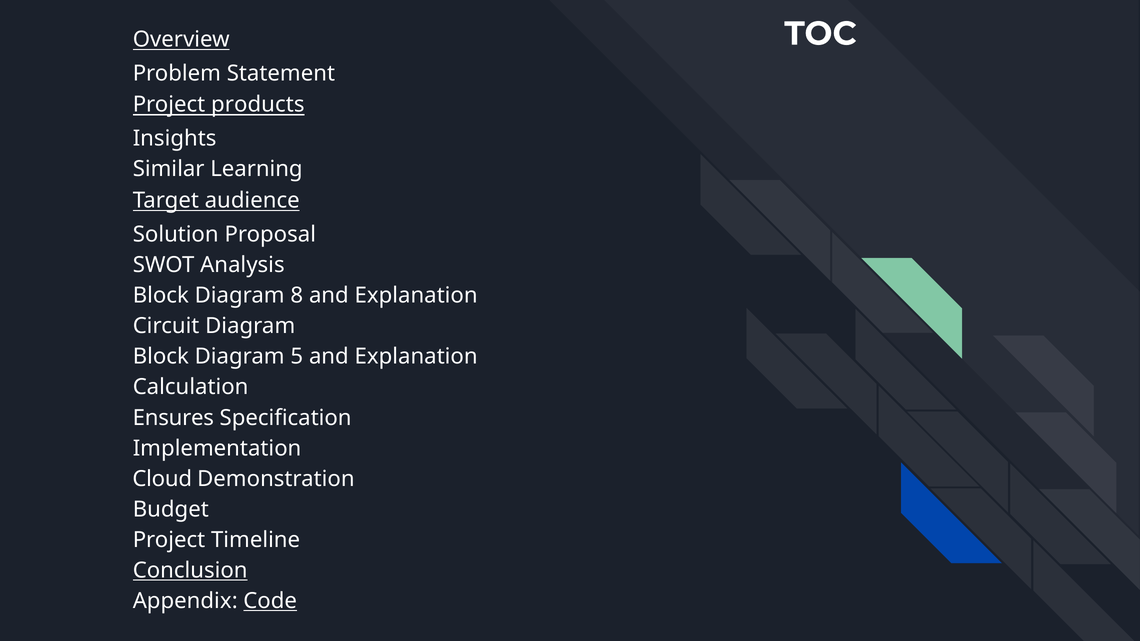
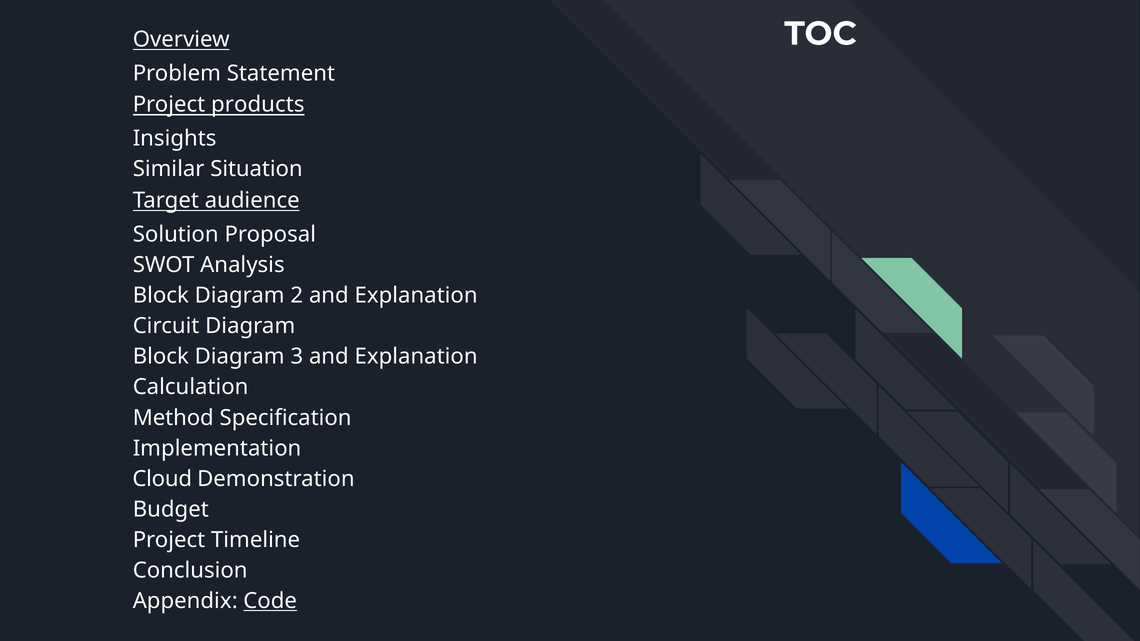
Learning: Learning -> Situation (256, 169)
8: 8 -> 2 (297, 296)
5: 5 -> 3 (297, 357)
Ensures: Ensures -> Method (173, 418)
Conclusion underline: present -> none (190, 571)
